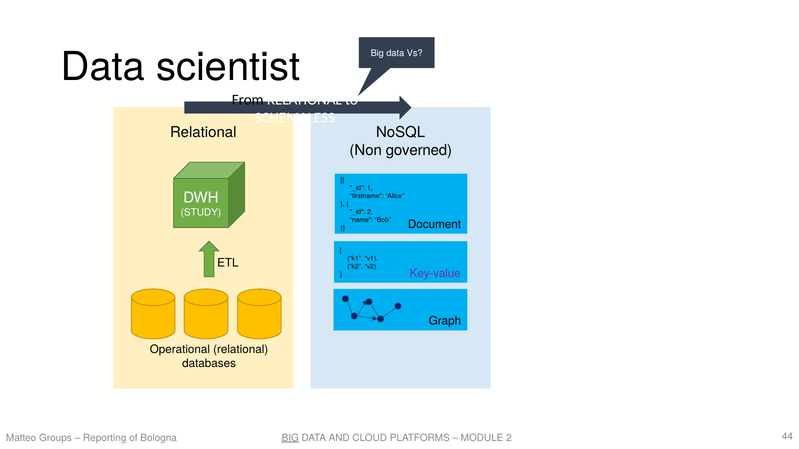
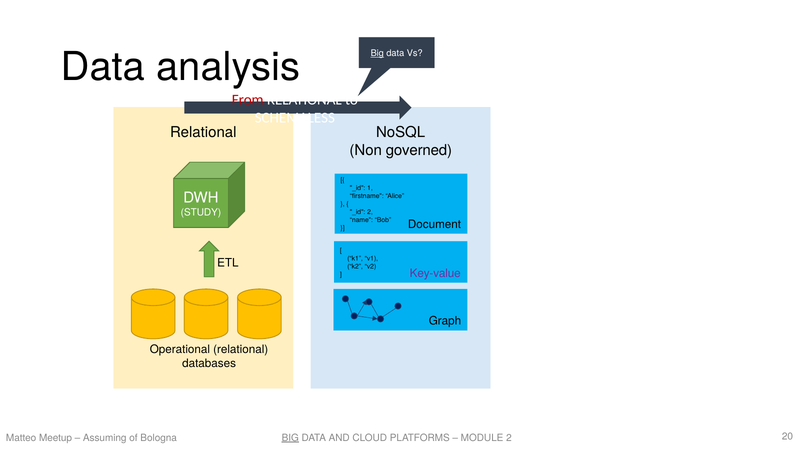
Big underline: none -> present (377, 53)
scientist: scientist -> analysis (228, 67)
From colour: black -> red (248, 100)
Groups: Groups -> Meetup (56, 438)
Reporting: Reporting -> Assuming (105, 438)
44: 44 -> 20 (787, 437)
